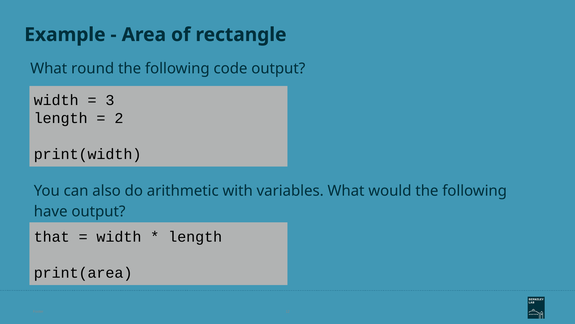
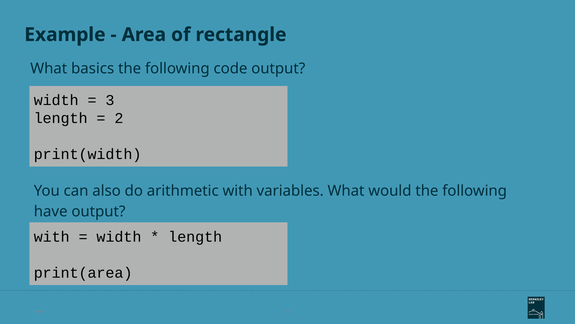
round: round -> basics (93, 68)
that: that -> with (52, 236)
